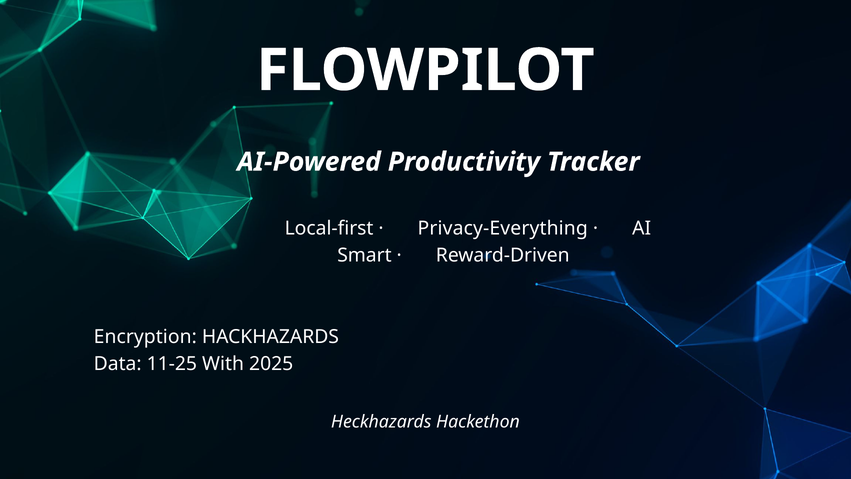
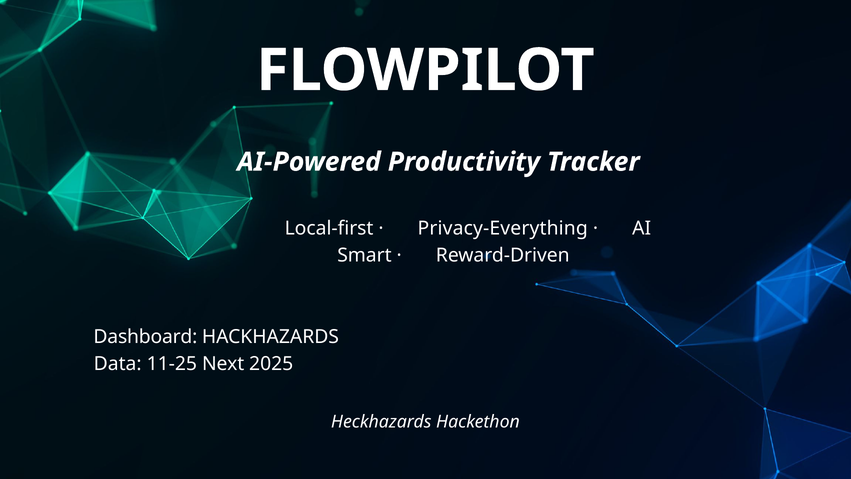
Encryption: Encryption -> Dashboard (145, 336)
With: With -> Next (223, 363)
